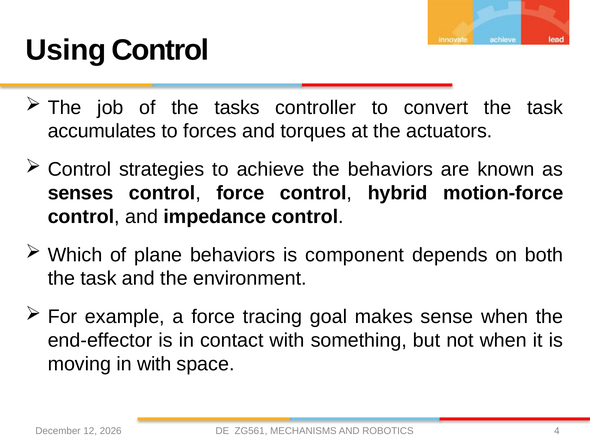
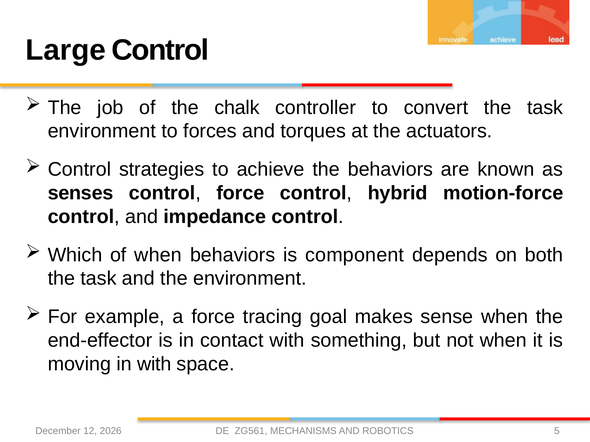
Using: Using -> Large (66, 50)
tasks: tasks -> chalk (237, 108)
accumulates: accumulates -> environment (102, 131)
of plane: plane -> when (158, 255)
4: 4 -> 5 (557, 431)
